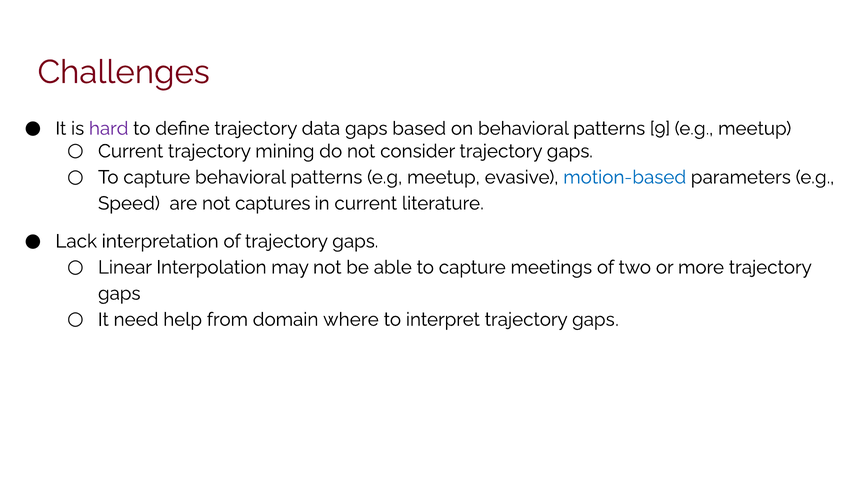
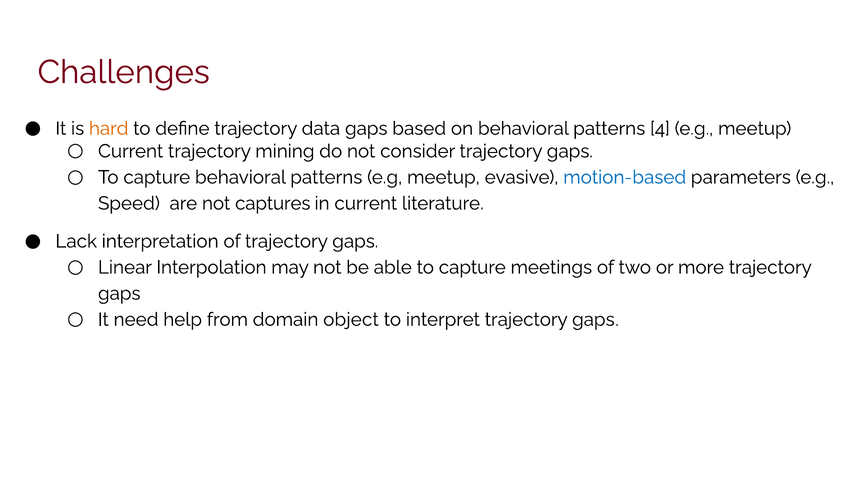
hard colour: purple -> orange (109, 128)
9: 9 -> 4 (660, 128)
where: where -> object (351, 319)
